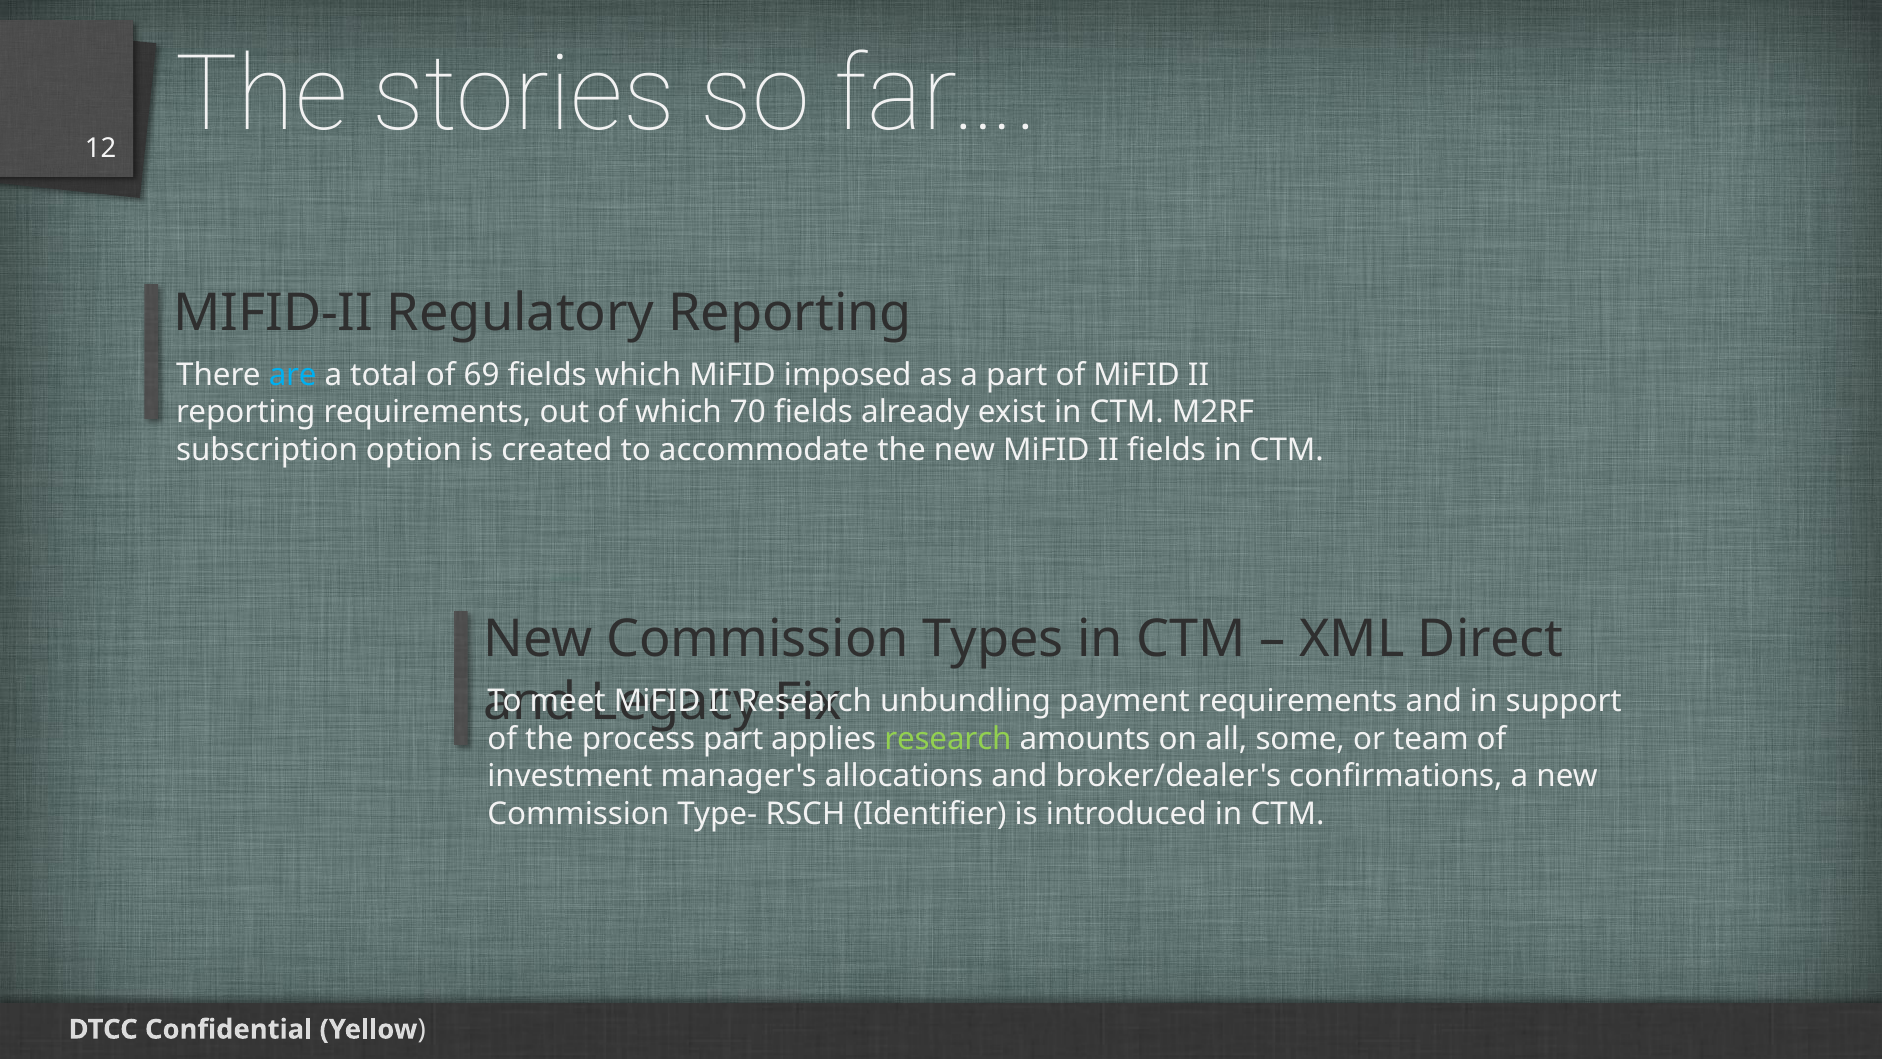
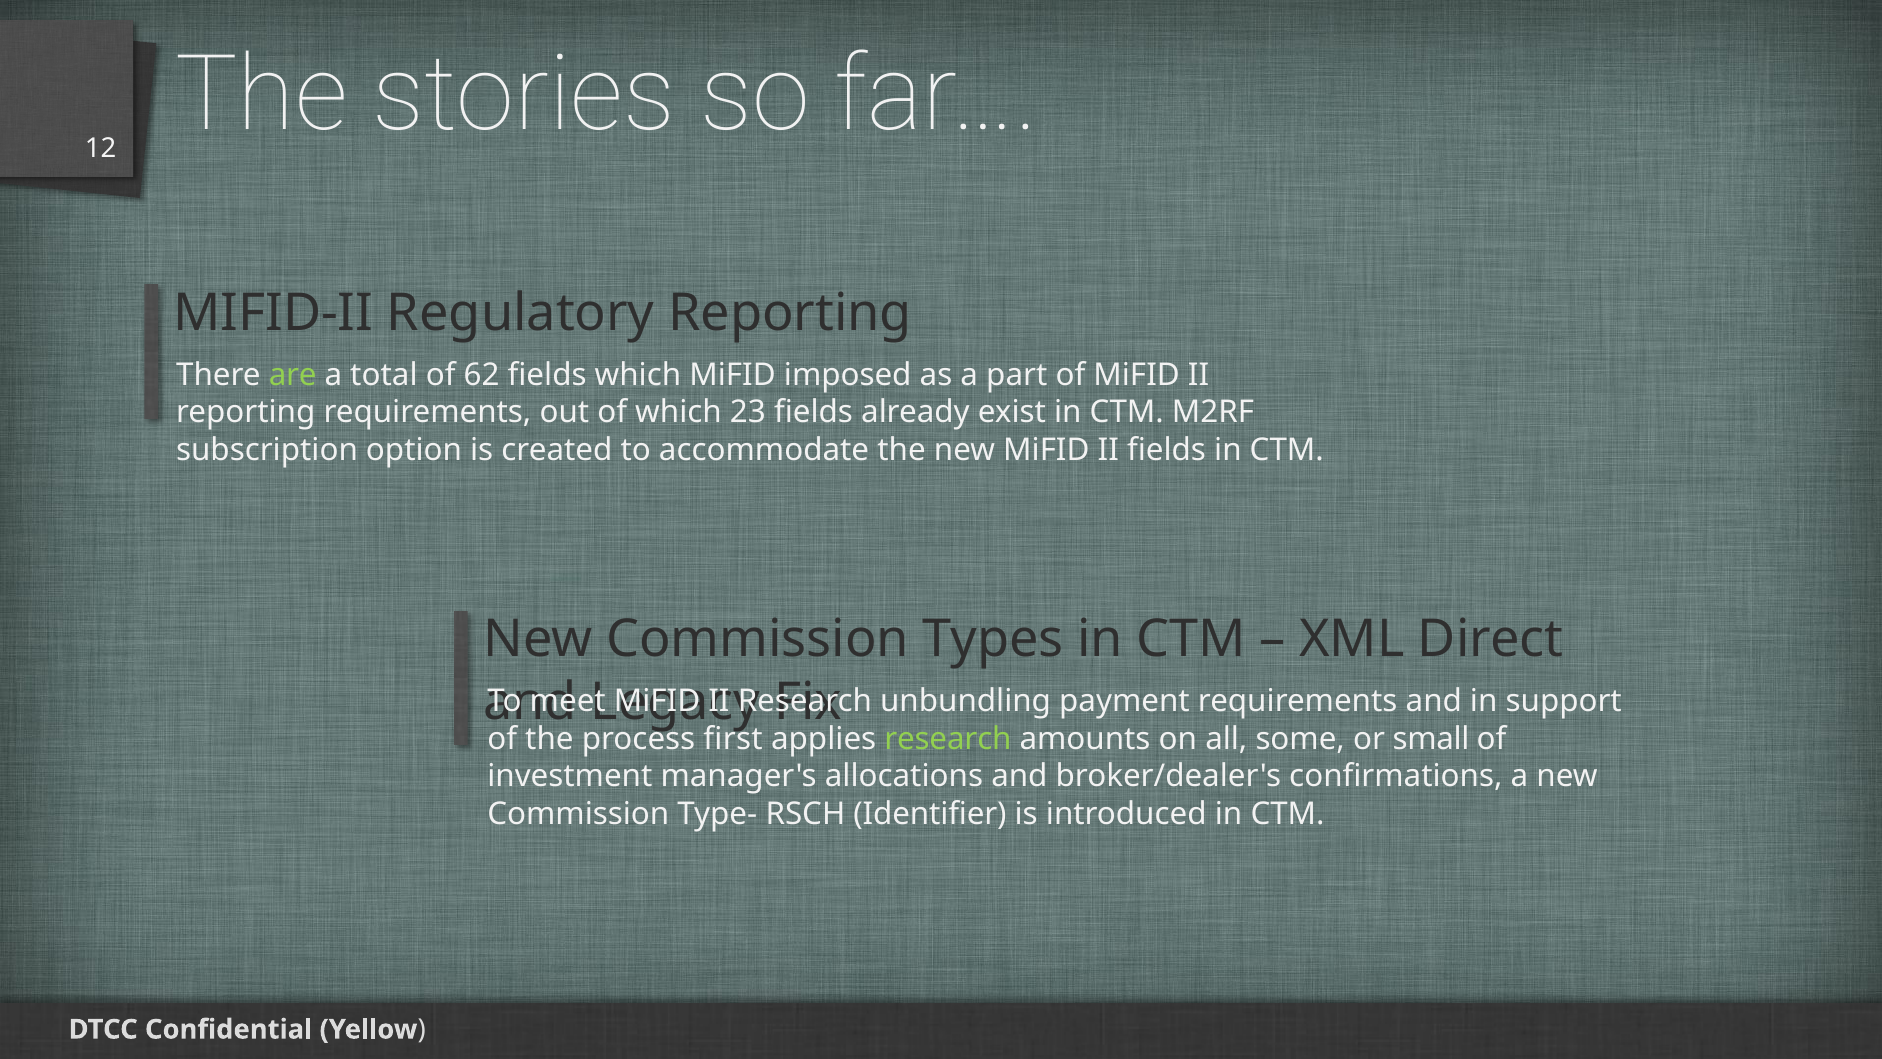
are colour: light blue -> light green (293, 375)
69: 69 -> 62 (482, 375)
70: 70 -> 23 (748, 412)
process part: part -> first (733, 739)
team: team -> small (1431, 739)
